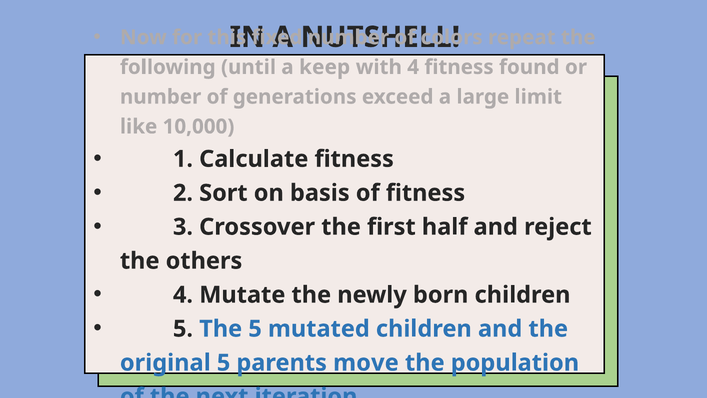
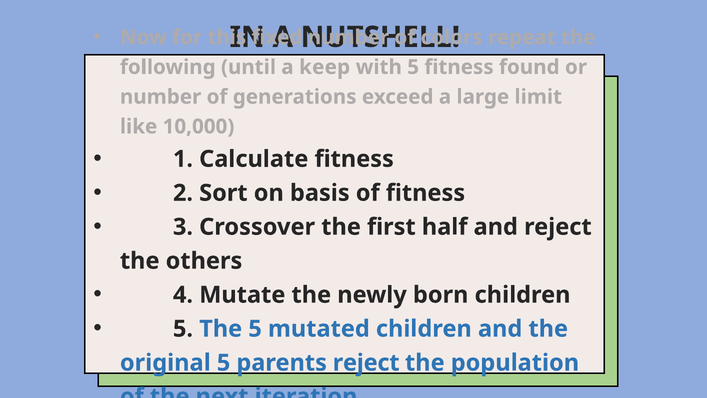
with 4: 4 -> 5 (413, 67)
parents move: move -> reject (366, 363)
